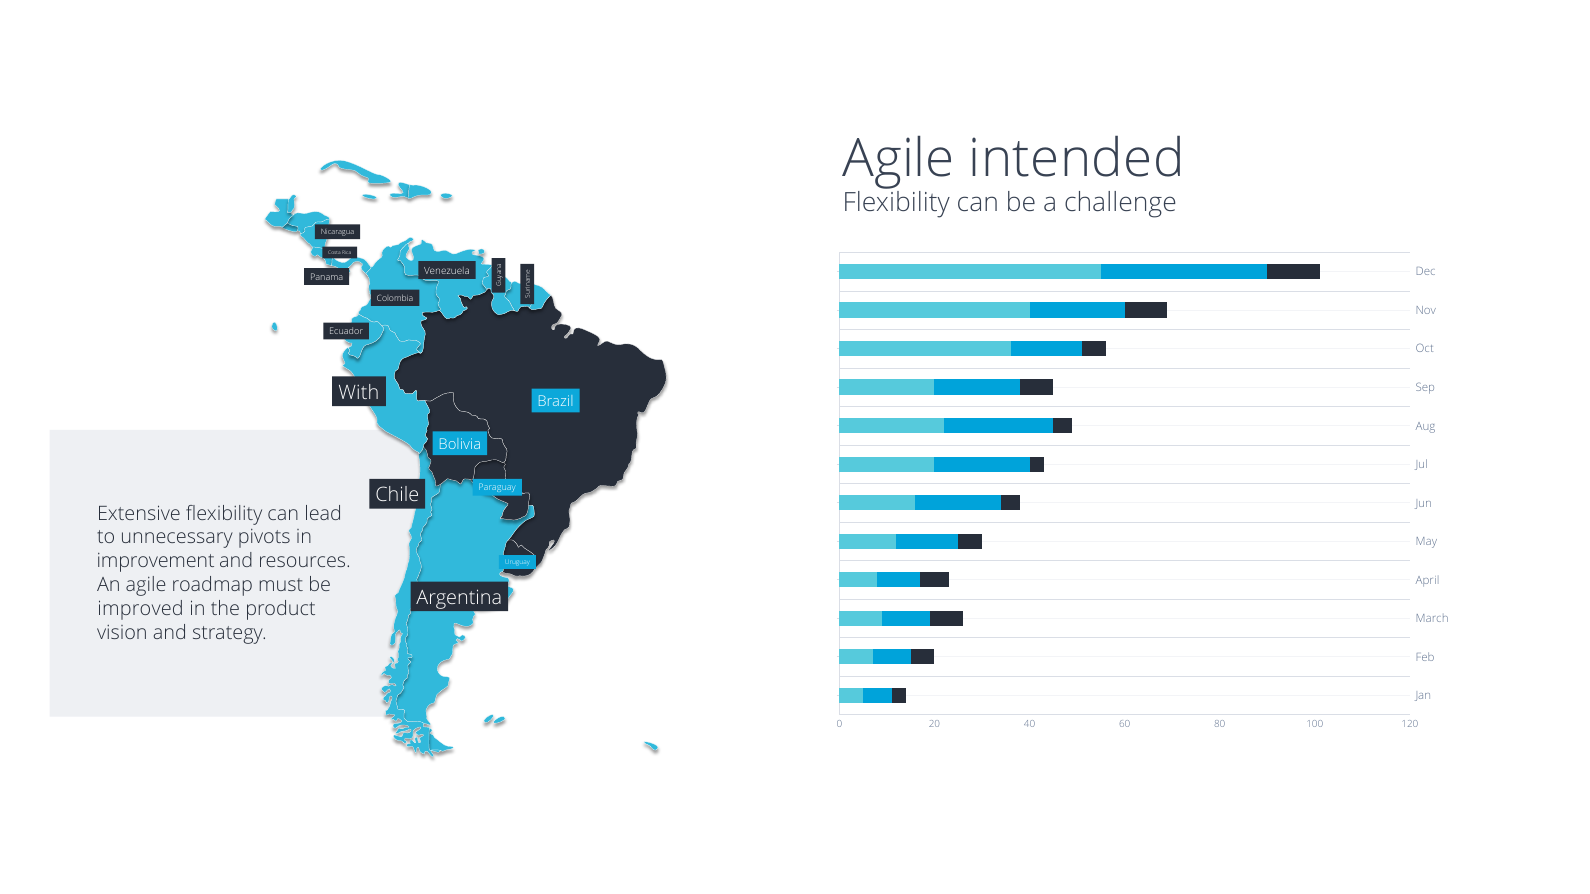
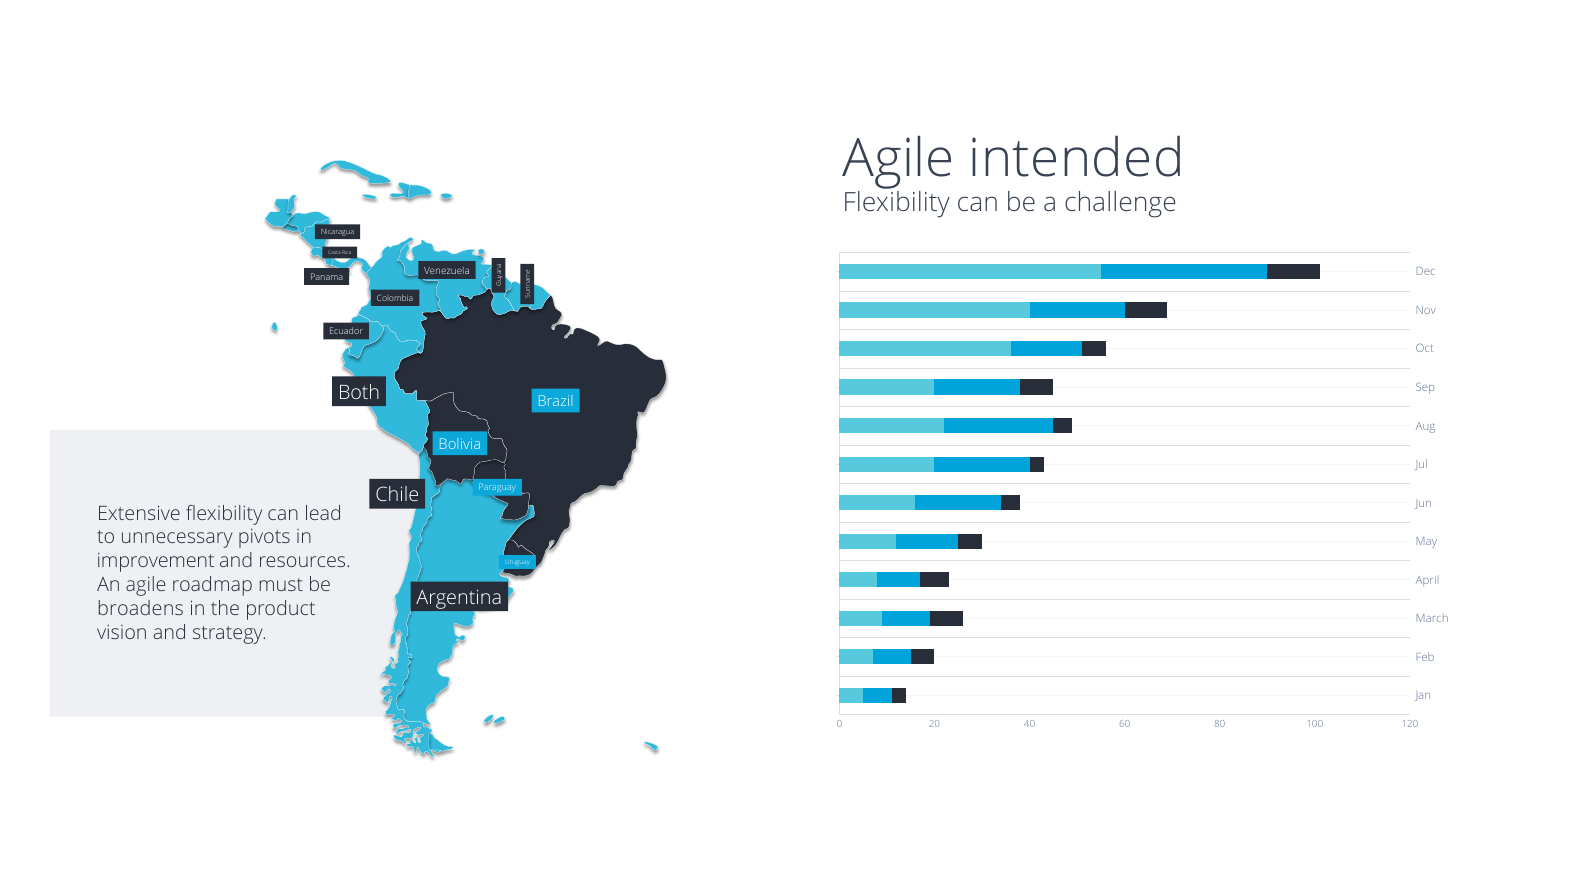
With: With -> Both (359, 393)
improved: improved -> broadens (141, 609)
